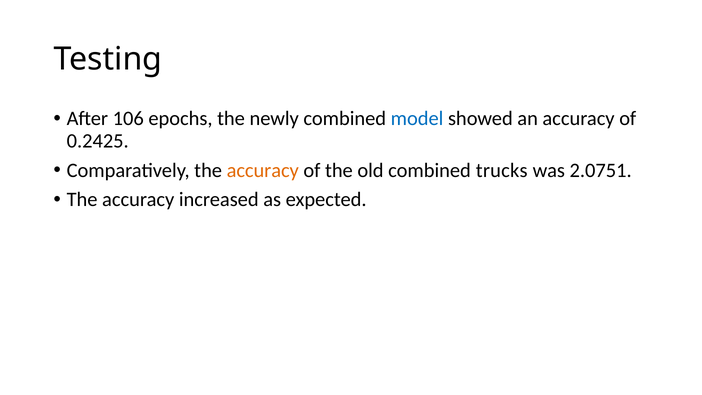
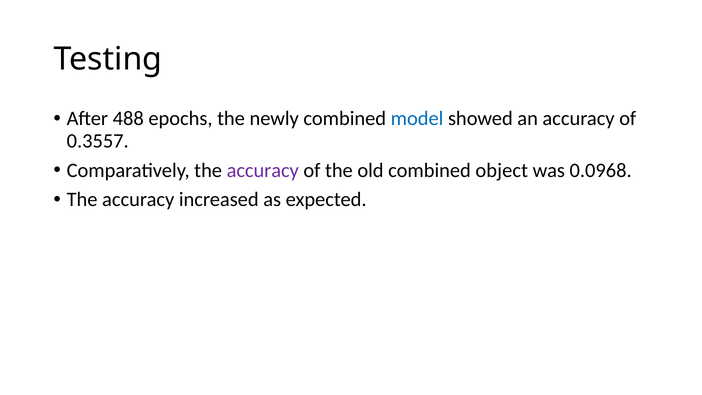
106: 106 -> 488 (128, 119)
0.2425: 0.2425 -> 0.3557 (98, 141)
accuracy colour: orange -> purple (263, 170)
trucks: trucks -> object (502, 170)
2.0751: 2.0751 -> 0.0968 (601, 170)
